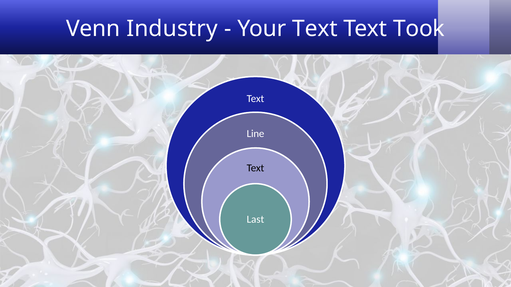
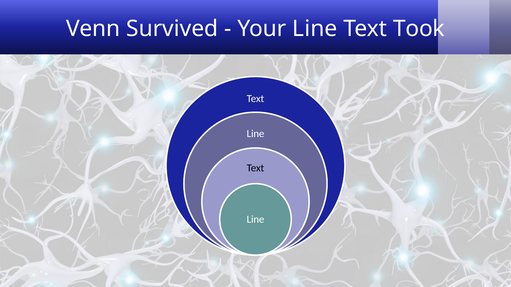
Industry: Industry -> Survived (172, 29)
Your Text: Text -> Line (315, 29)
Last: Last -> Line (255, 220)
